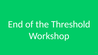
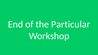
Threshold: Threshold -> Particular (71, 24)
